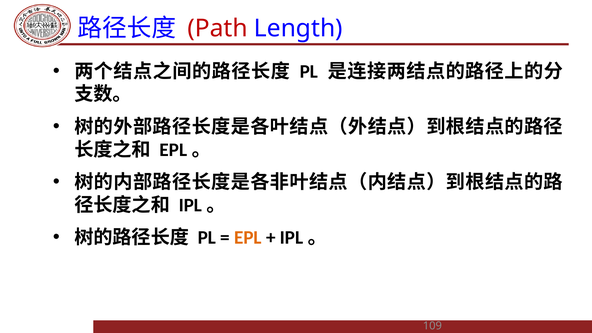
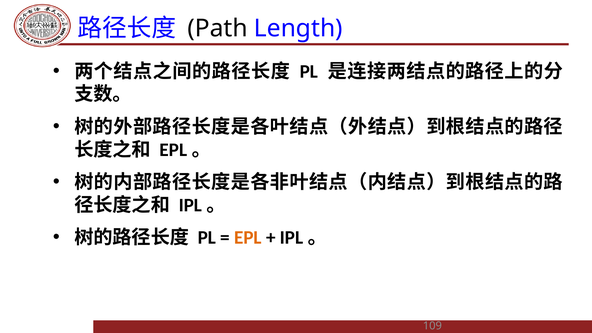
Path colour: red -> black (218, 29)
